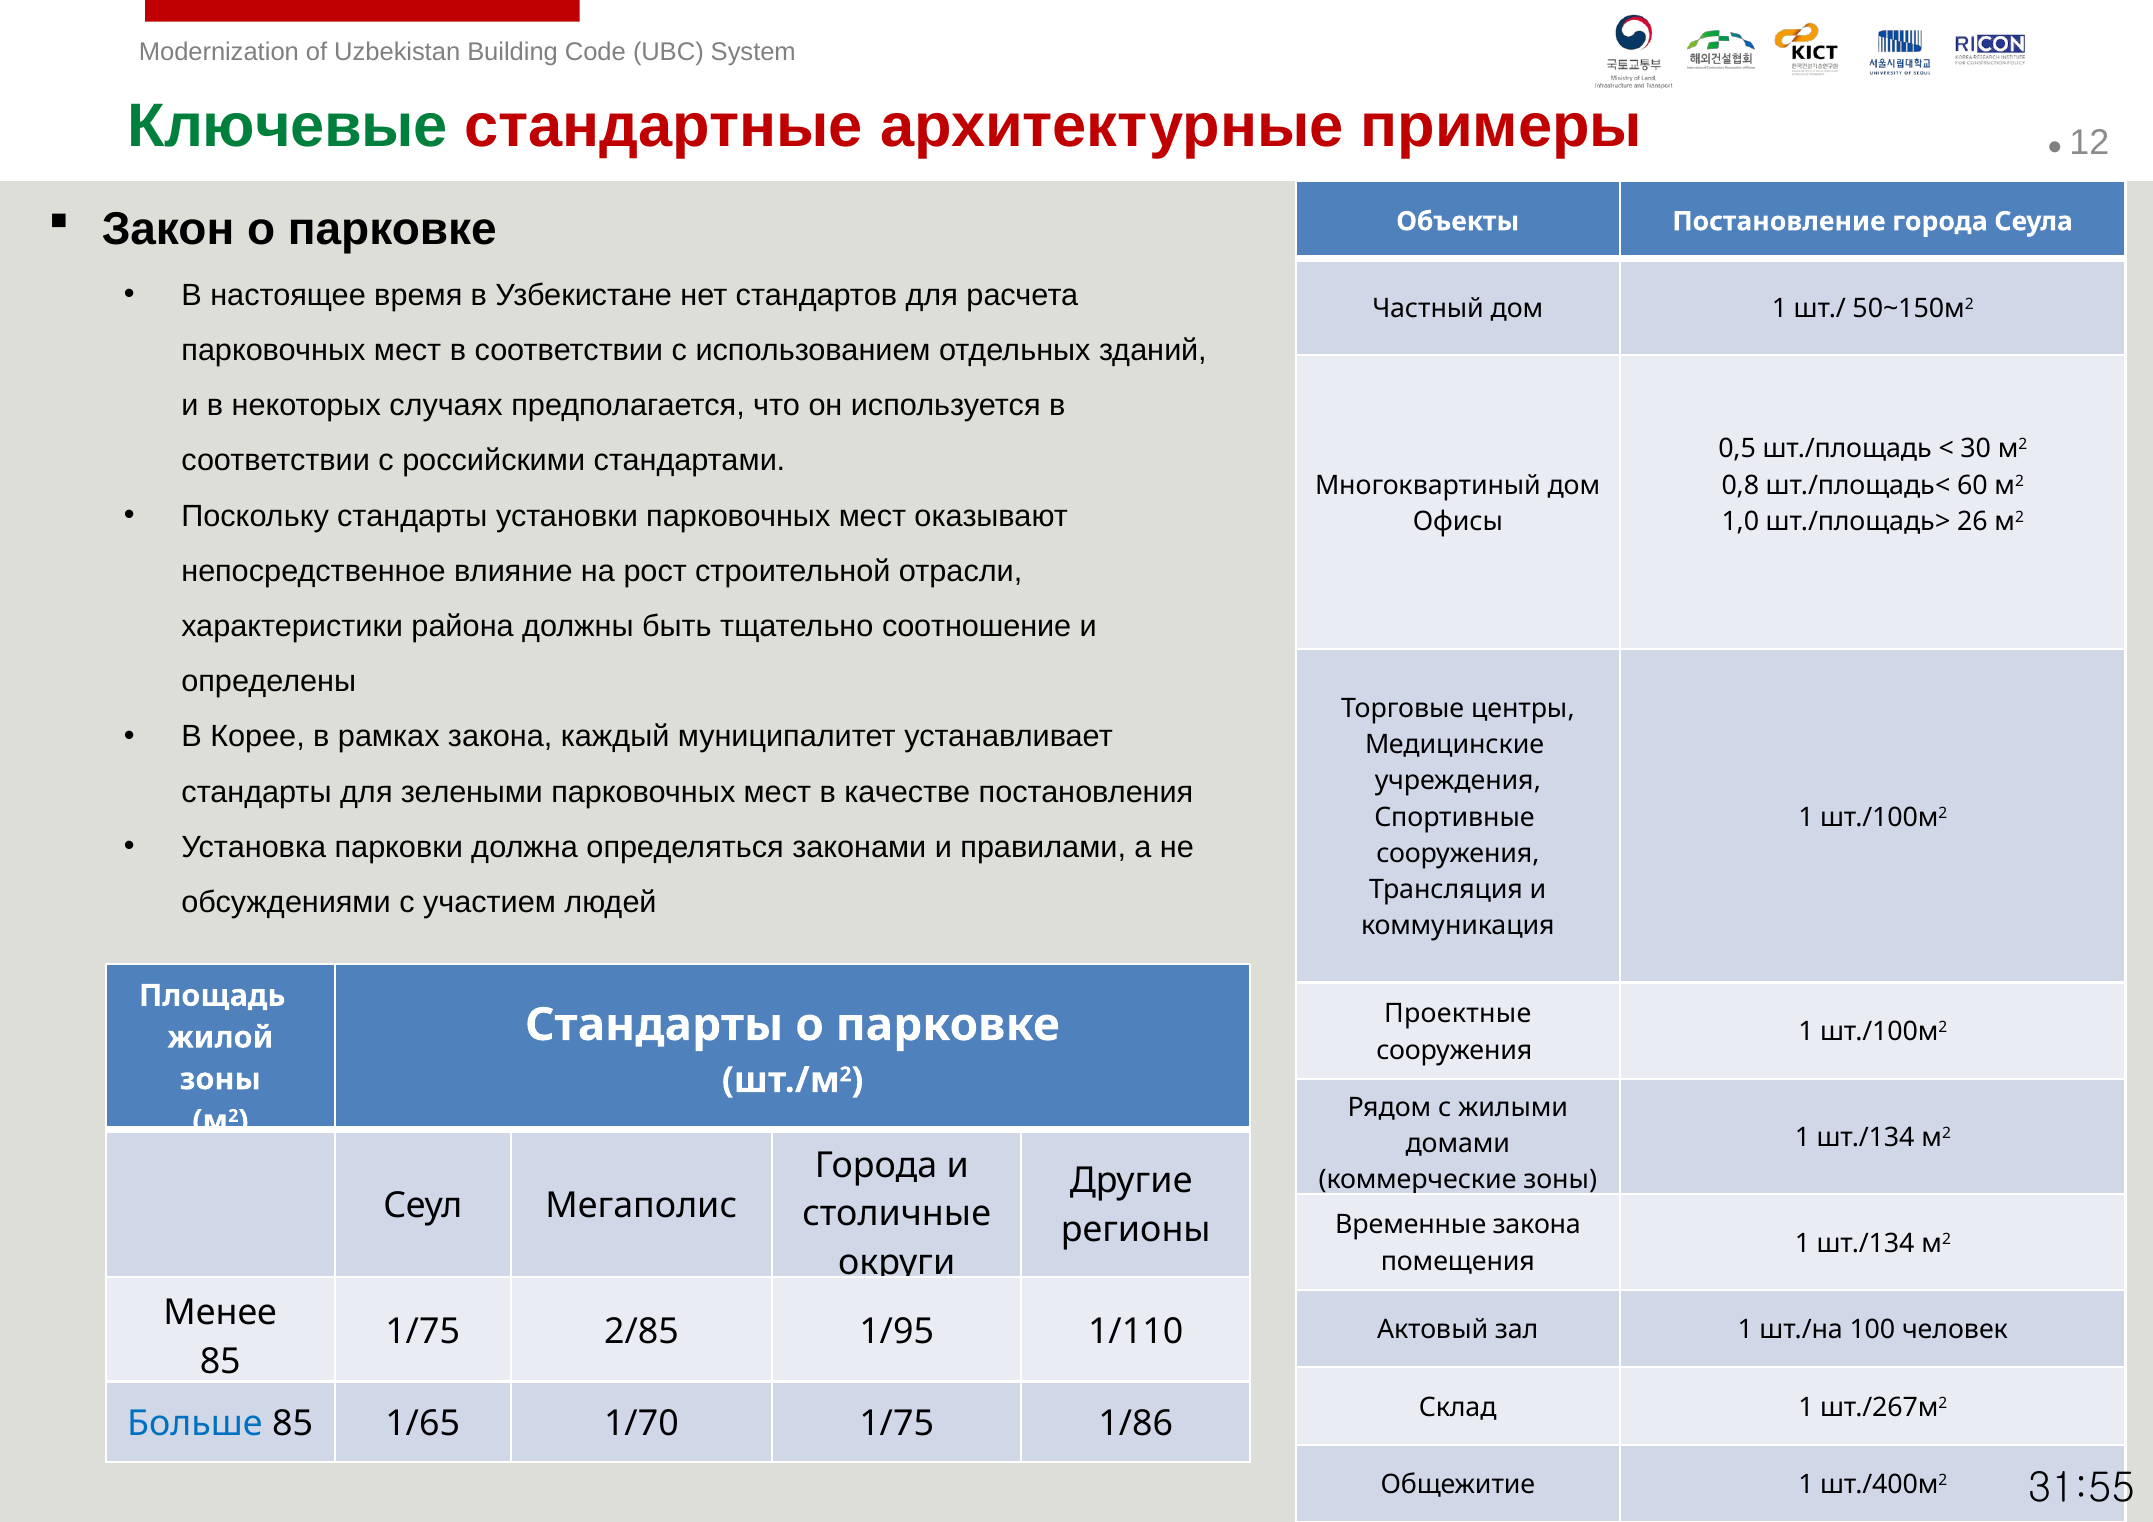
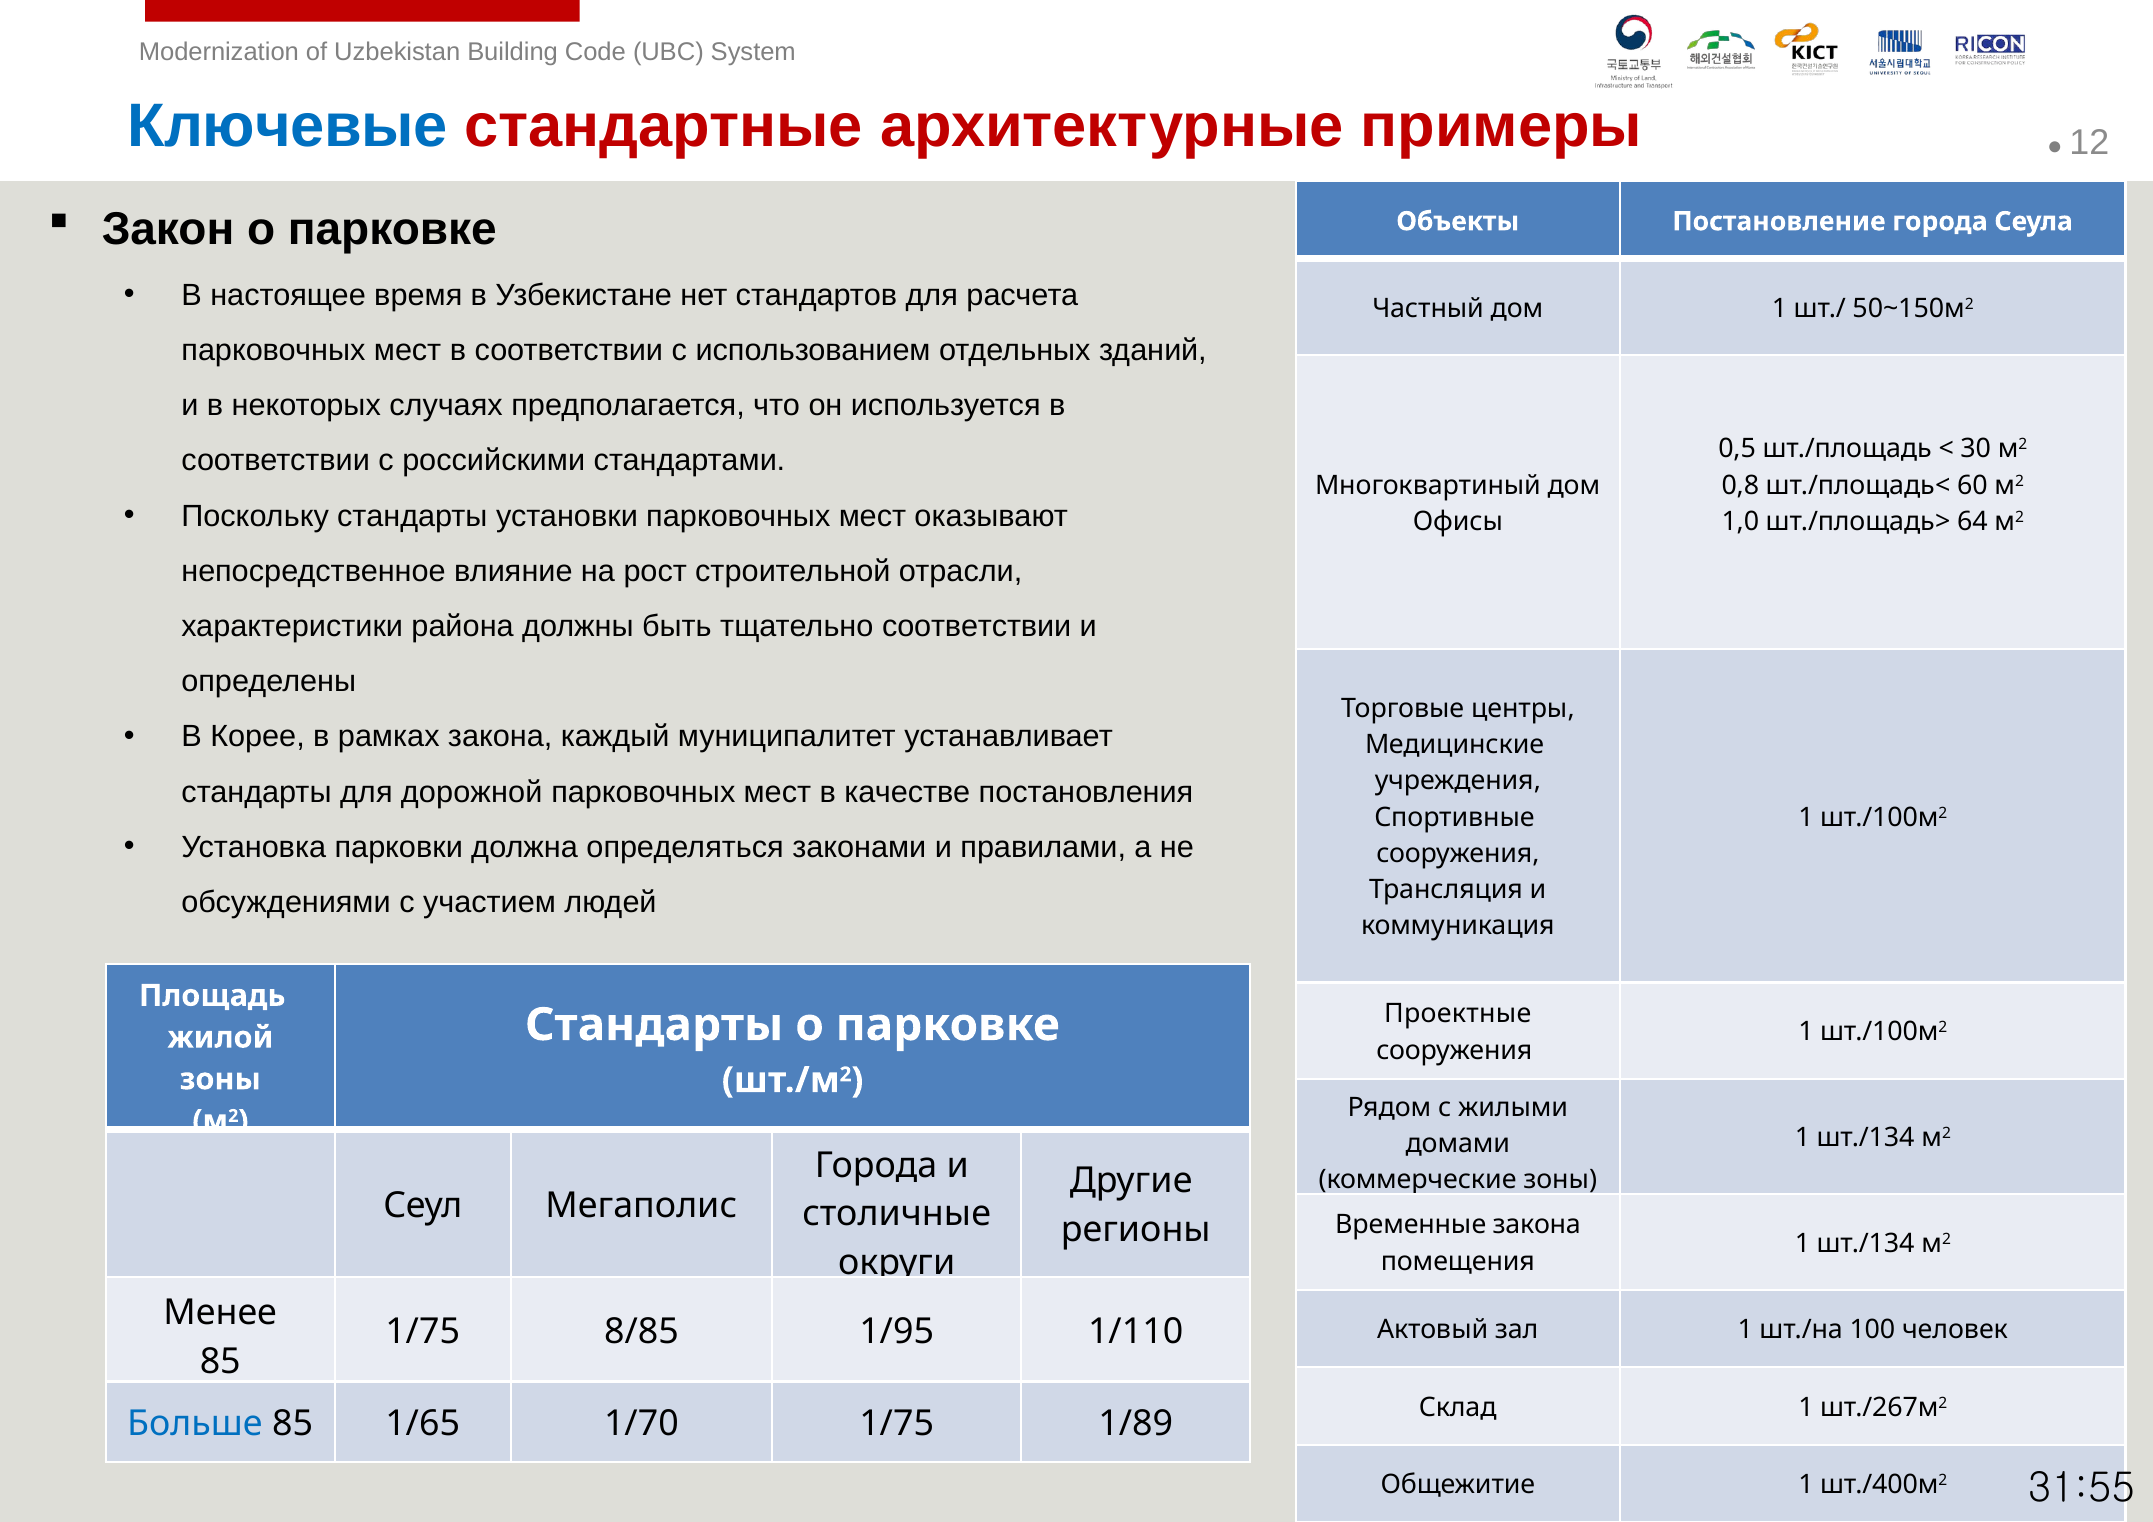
Ключевые colour: green -> blue (287, 126)
26: 26 -> 64 (1972, 522)
тщательно соотношение: соотношение -> соответствии (977, 627)
зелеными: зелеными -> дорожной (472, 792)
2/85: 2/85 -> 8/85 (641, 1332)
1/86: 1/86 -> 1/89 (1136, 1424)
